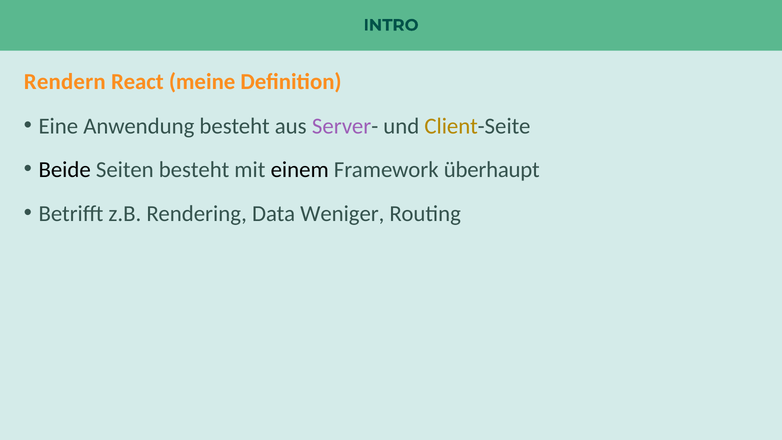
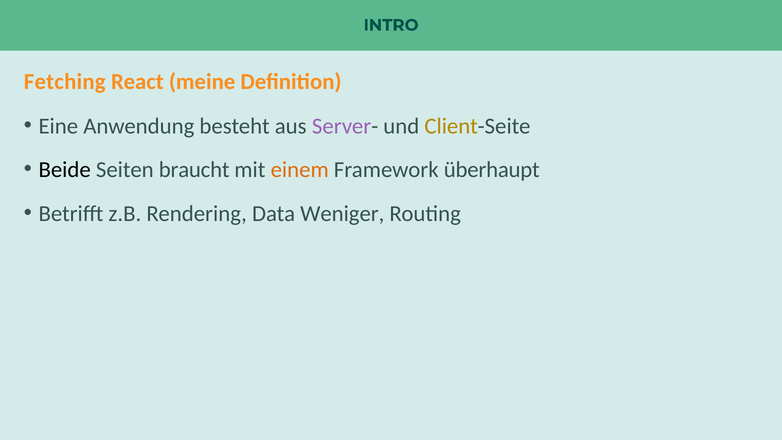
Rendern: Rendern -> Fetching (65, 82)
Seiten besteht: besteht -> braucht (194, 170)
einem colour: black -> orange (300, 170)
